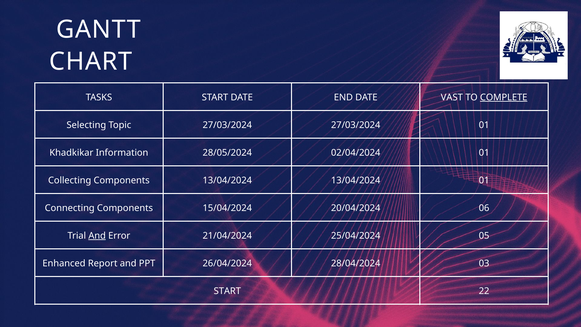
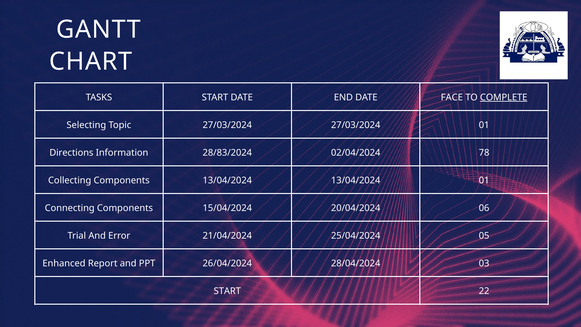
VAST: VAST -> FACE (452, 97)
Khadkikar: Khadkikar -> Directions (71, 153)
28/05/2024: 28/05/2024 -> 28/83/2024 (227, 153)
02/04/2024 01: 01 -> 78 (484, 153)
And underline: present -> none (97, 236)
